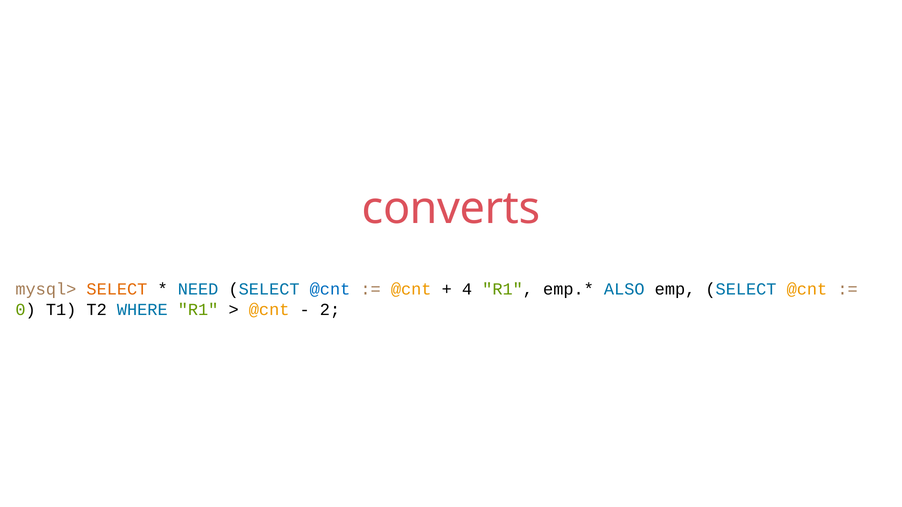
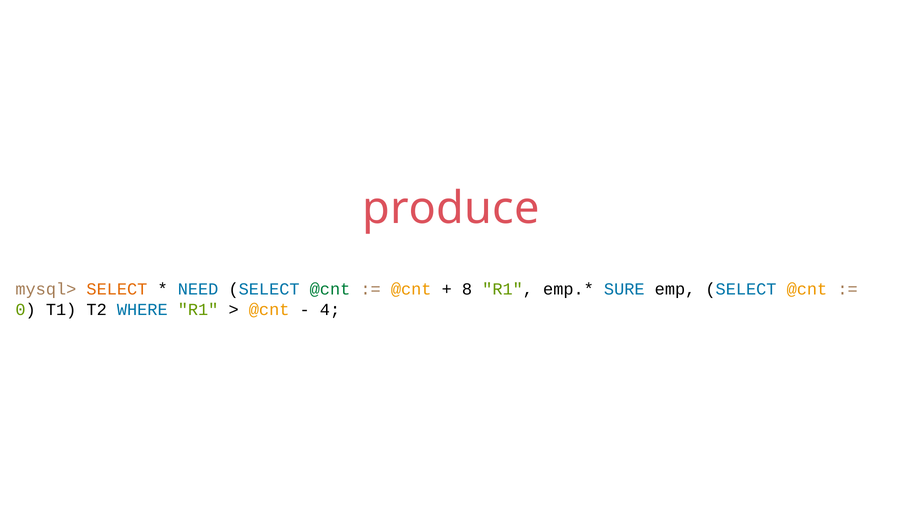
converts: converts -> produce (451, 208)
@cnt colour: blue -> green (330, 290)
4: 4 -> 8 (467, 290)
ALSO: ALSO -> SURE (624, 290)
2: 2 -> 4 (330, 310)
